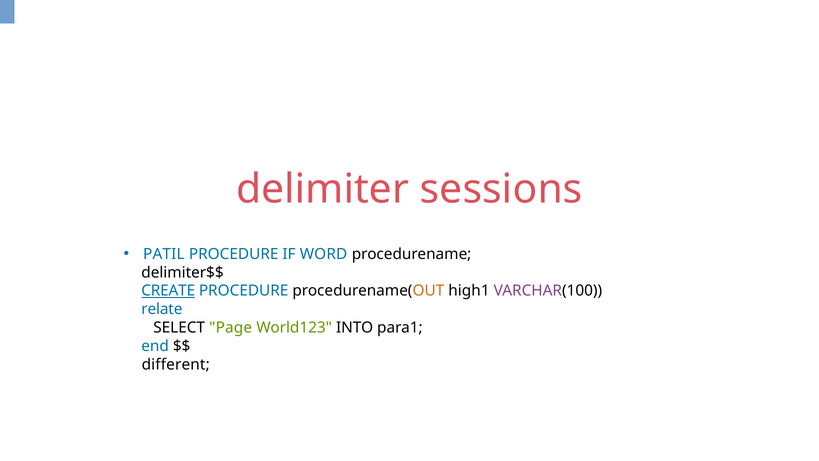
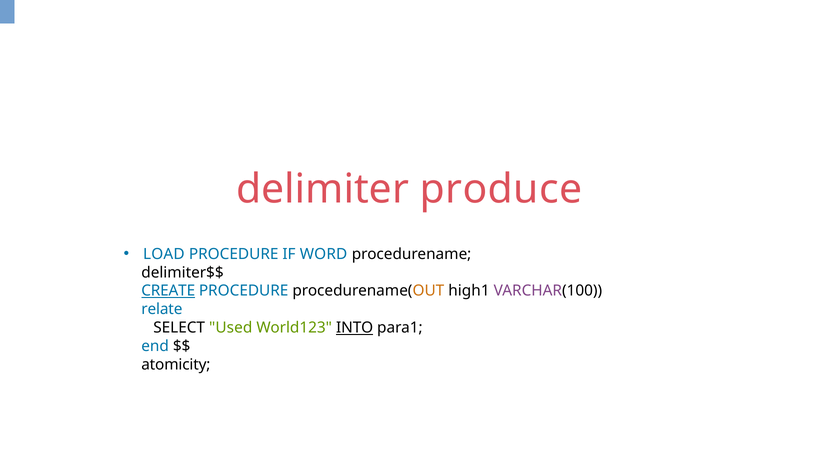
sessions: sessions -> produce (501, 189)
PATIL: PATIL -> LOAD (164, 254)
Page: Page -> Used (231, 328)
INTO underline: none -> present (355, 328)
different: different -> atomicity (176, 364)
